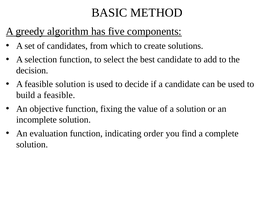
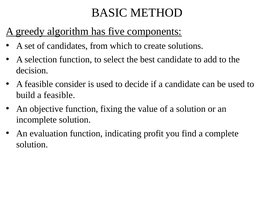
feasible solution: solution -> consider (70, 84)
order: order -> profit (154, 133)
